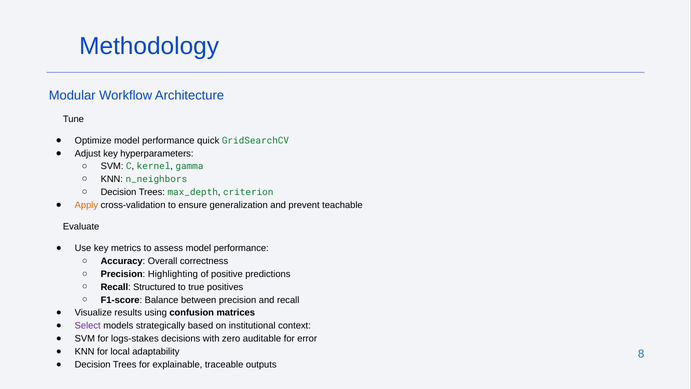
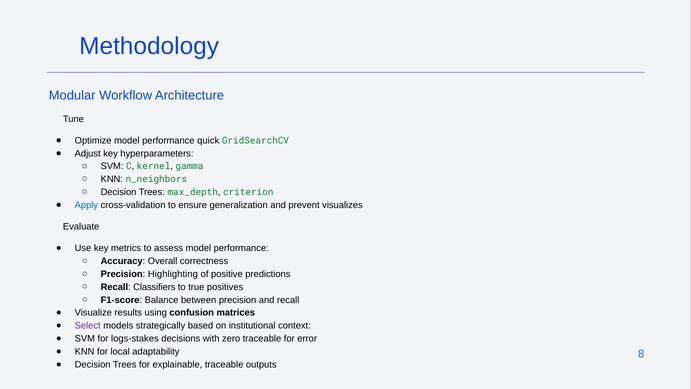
Apply colour: orange -> blue (86, 205)
teachable: teachable -> visualizes (342, 205)
Structured: Structured -> Classifiers (154, 287)
zero auditable: auditable -> traceable (262, 338)
